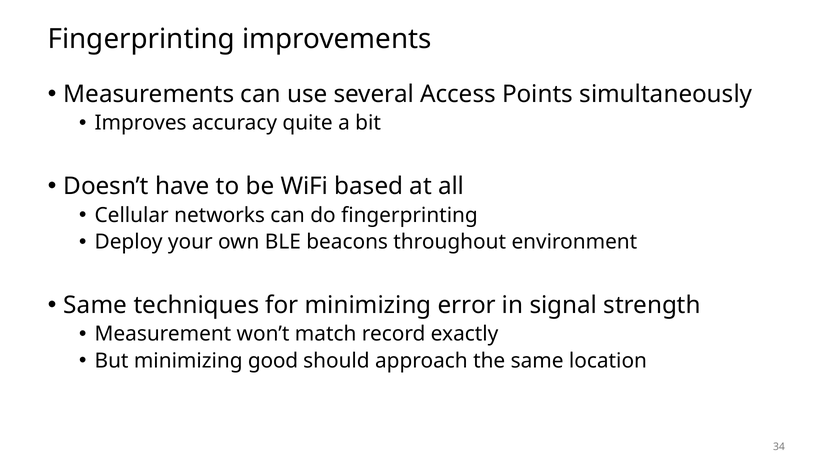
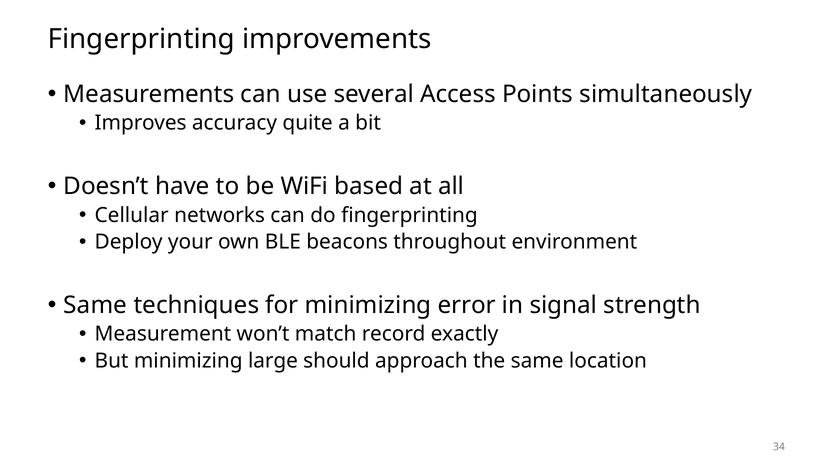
good: good -> large (273, 361)
